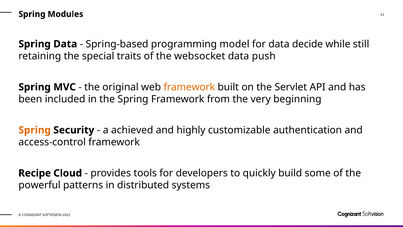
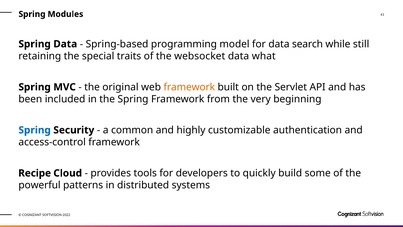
decide: decide -> search (308, 44)
push: push -> what (264, 56)
Spring colour: orange -> blue (35, 130)
achieved: achieved -> common (132, 130)
